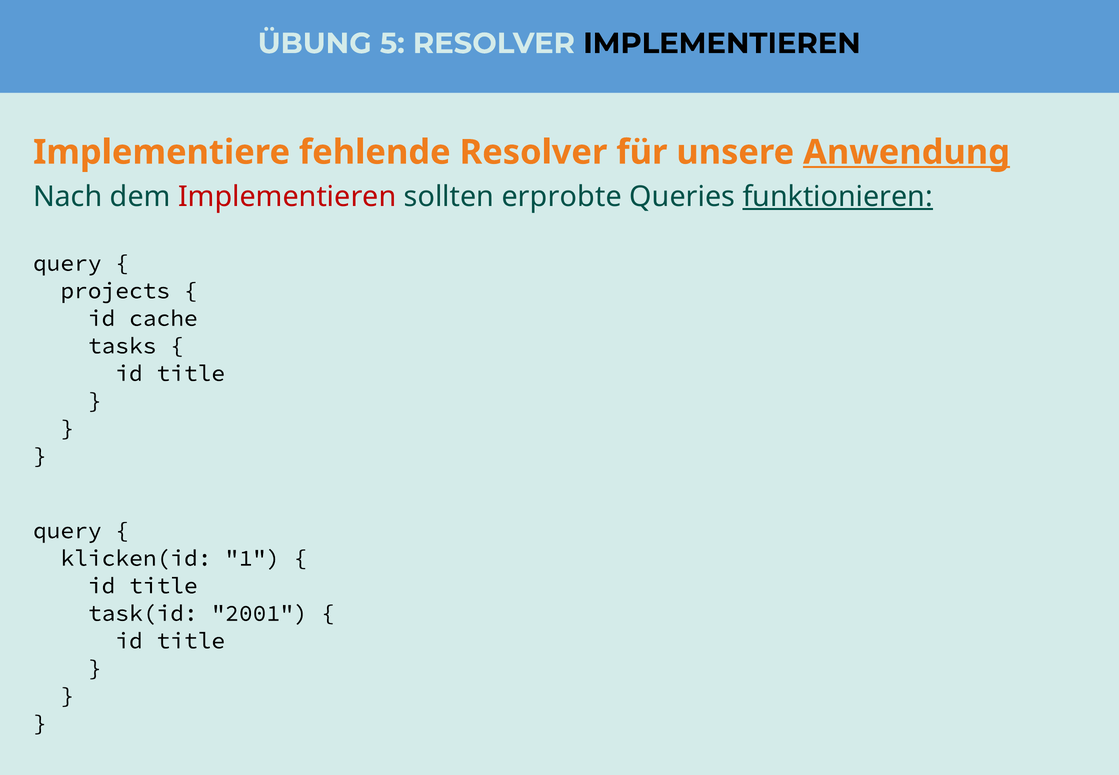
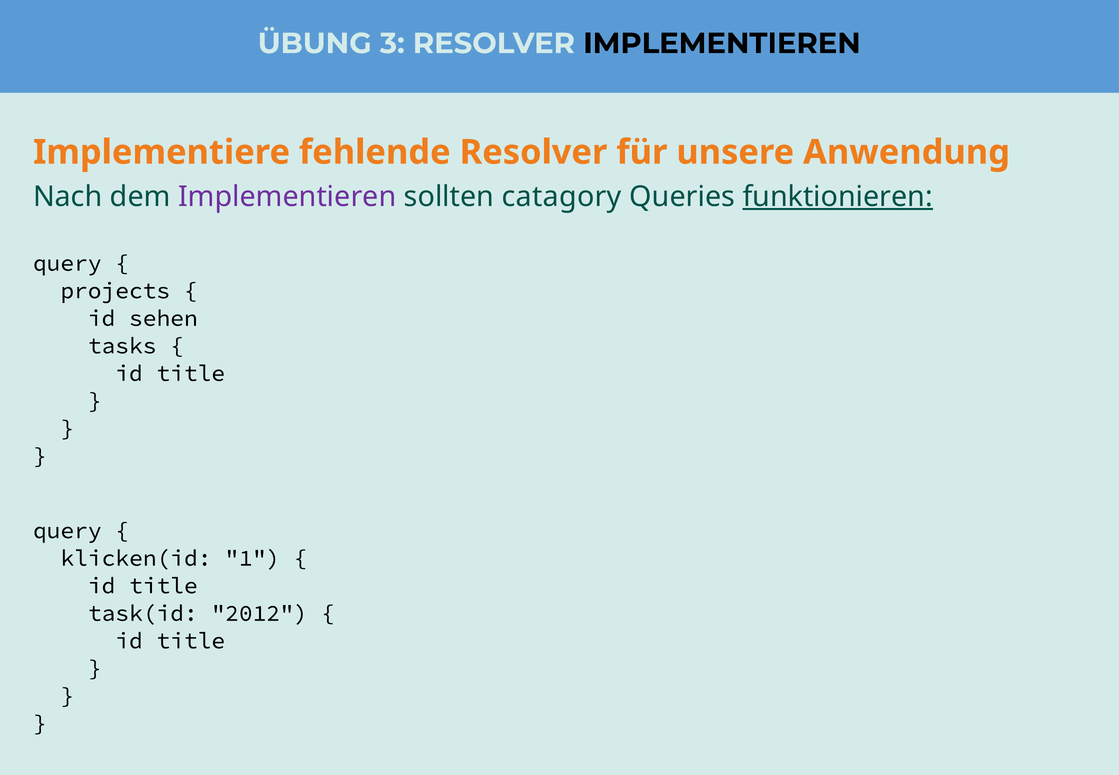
5: 5 -> 3 (392, 43)
Anwendung underline: present -> none (906, 152)
Implementieren colour: red -> purple (287, 197)
erprobte: erprobte -> catagory (562, 197)
cache: cache -> sehen (163, 318)
2001: 2001 -> 2012 (259, 613)
